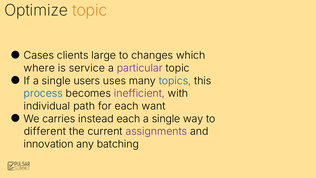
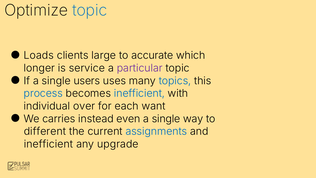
topic colour: orange -> blue (90, 10)
Cases: Cases -> Loads (39, 55)
changes: changes -> accurate (152, 55)
where: where -> longer (39, 68)
inefficient colour: purple -> blue (139, 93)
path: path -> over (84, 106)
instead each: each -> even (128, 119)
assignments colour: purple -> blue (156, 131)
innovation: innovation -> inefficient (48, 144)
batching: batching -> upgrade (118, 144)
